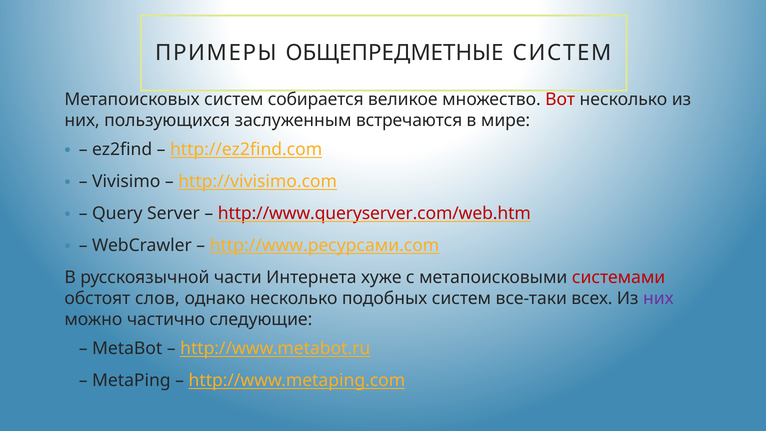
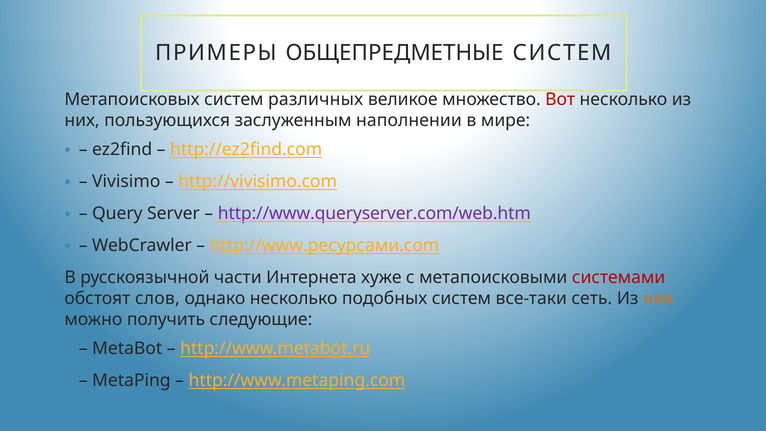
собирается: собирается -> различных (316, 100)
встречаются: встречаются -> наполнении (409, 121)
http://www.queryserver.com/web.htm colour: red -> purple (374, 213)
всех: всех -> сеть (592, 298)
них colour: purple -> orange (658, 298)
частично: частично -> получить (166, 319)
